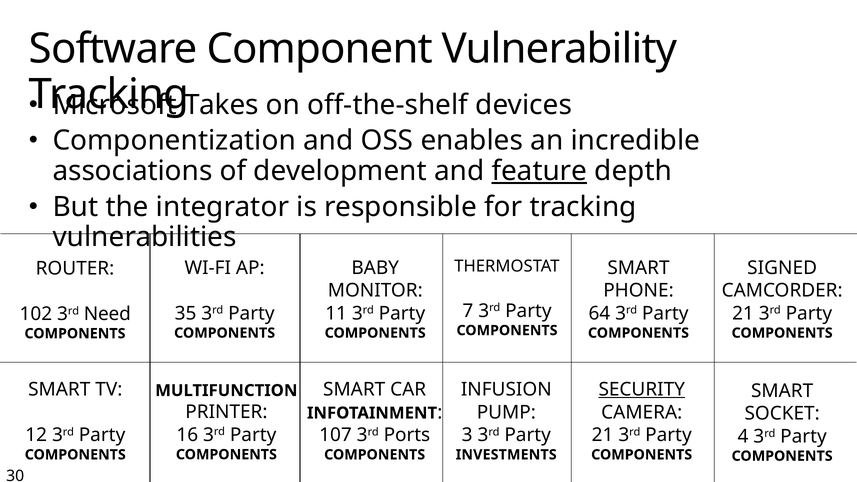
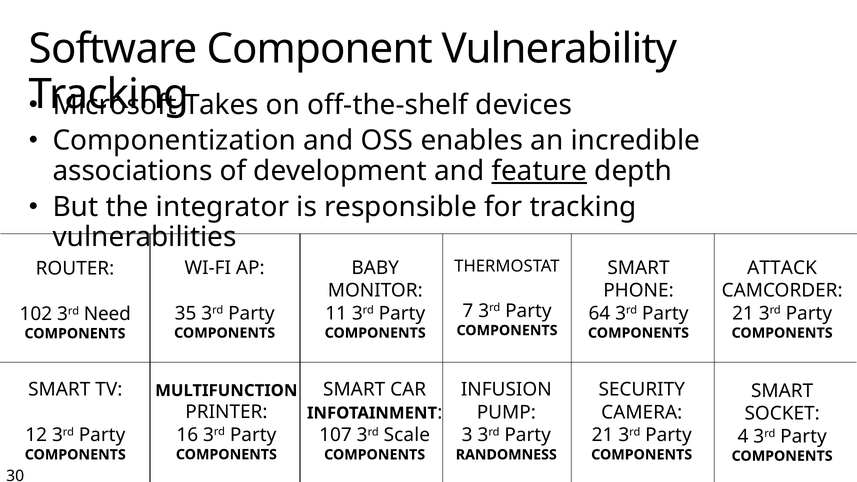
SIGNED: SIGNED -> ATTACK (782, 268)
SECURITY underline: present -> none (642, 389)
Ports: Ports -> Scale (407, 435)
INVESTMENTS: INVESTMENTS -> RANDOMNESS (506, 455)
